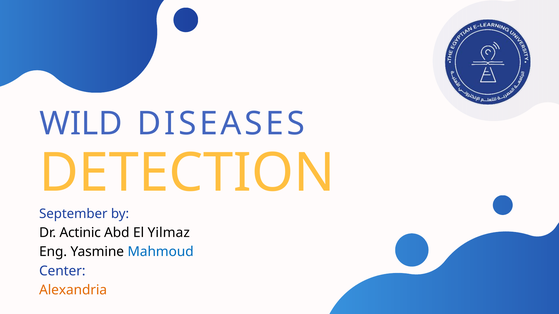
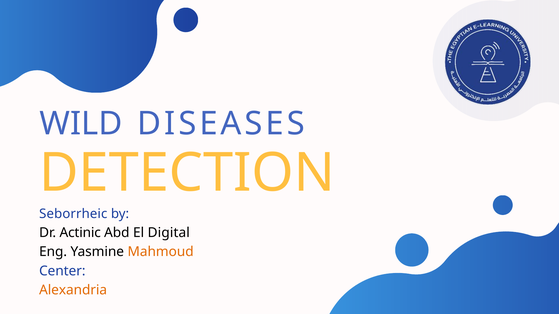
September: September -> Seborrheic (73, 214)
Yilmaz: Yilmaz -> Digital (169, 233)
Mahmoud colour: blue -> orange (161, 252)
